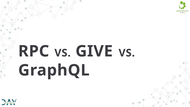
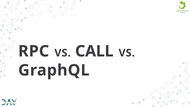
GIVE: GIVE -> CALL (94, 51)
